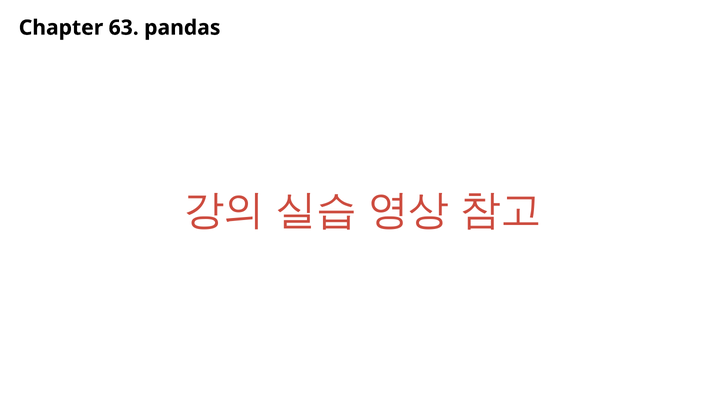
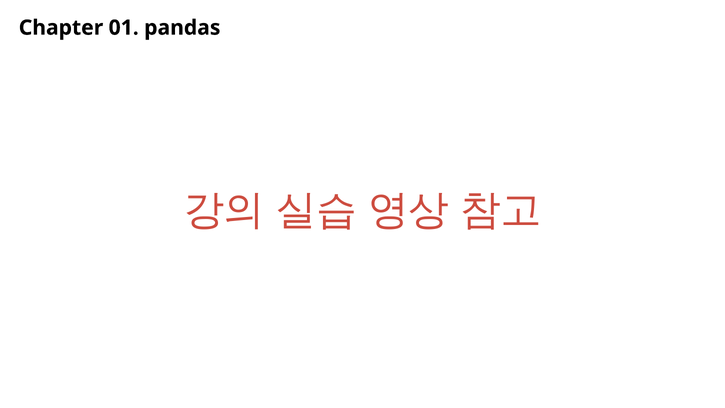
63: 63 -> 01 (124, 28)
